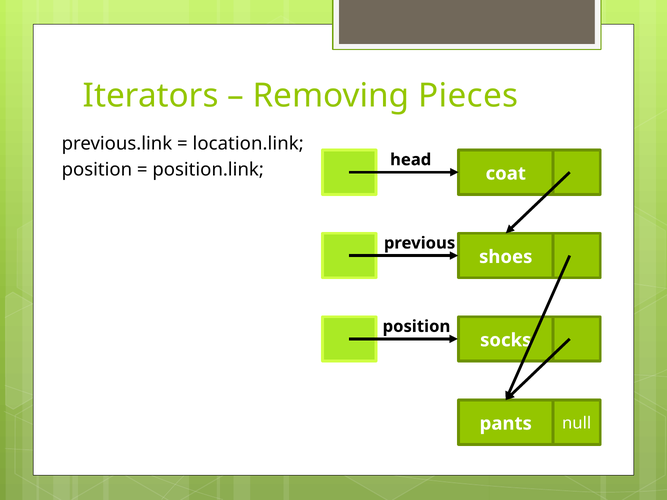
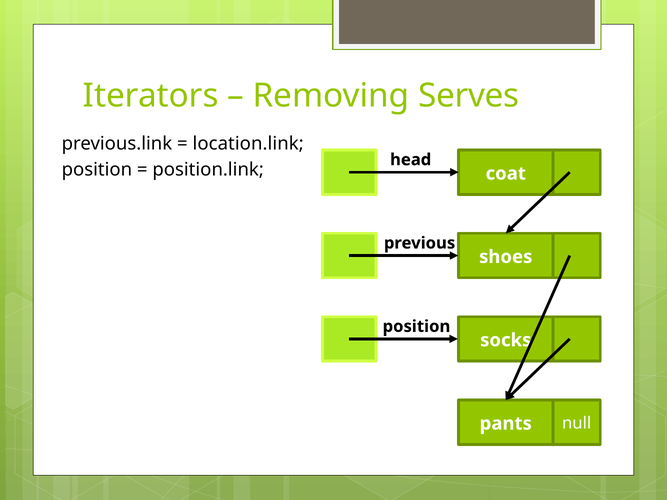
Pieces: Pieces -> Serves (469, 96)
